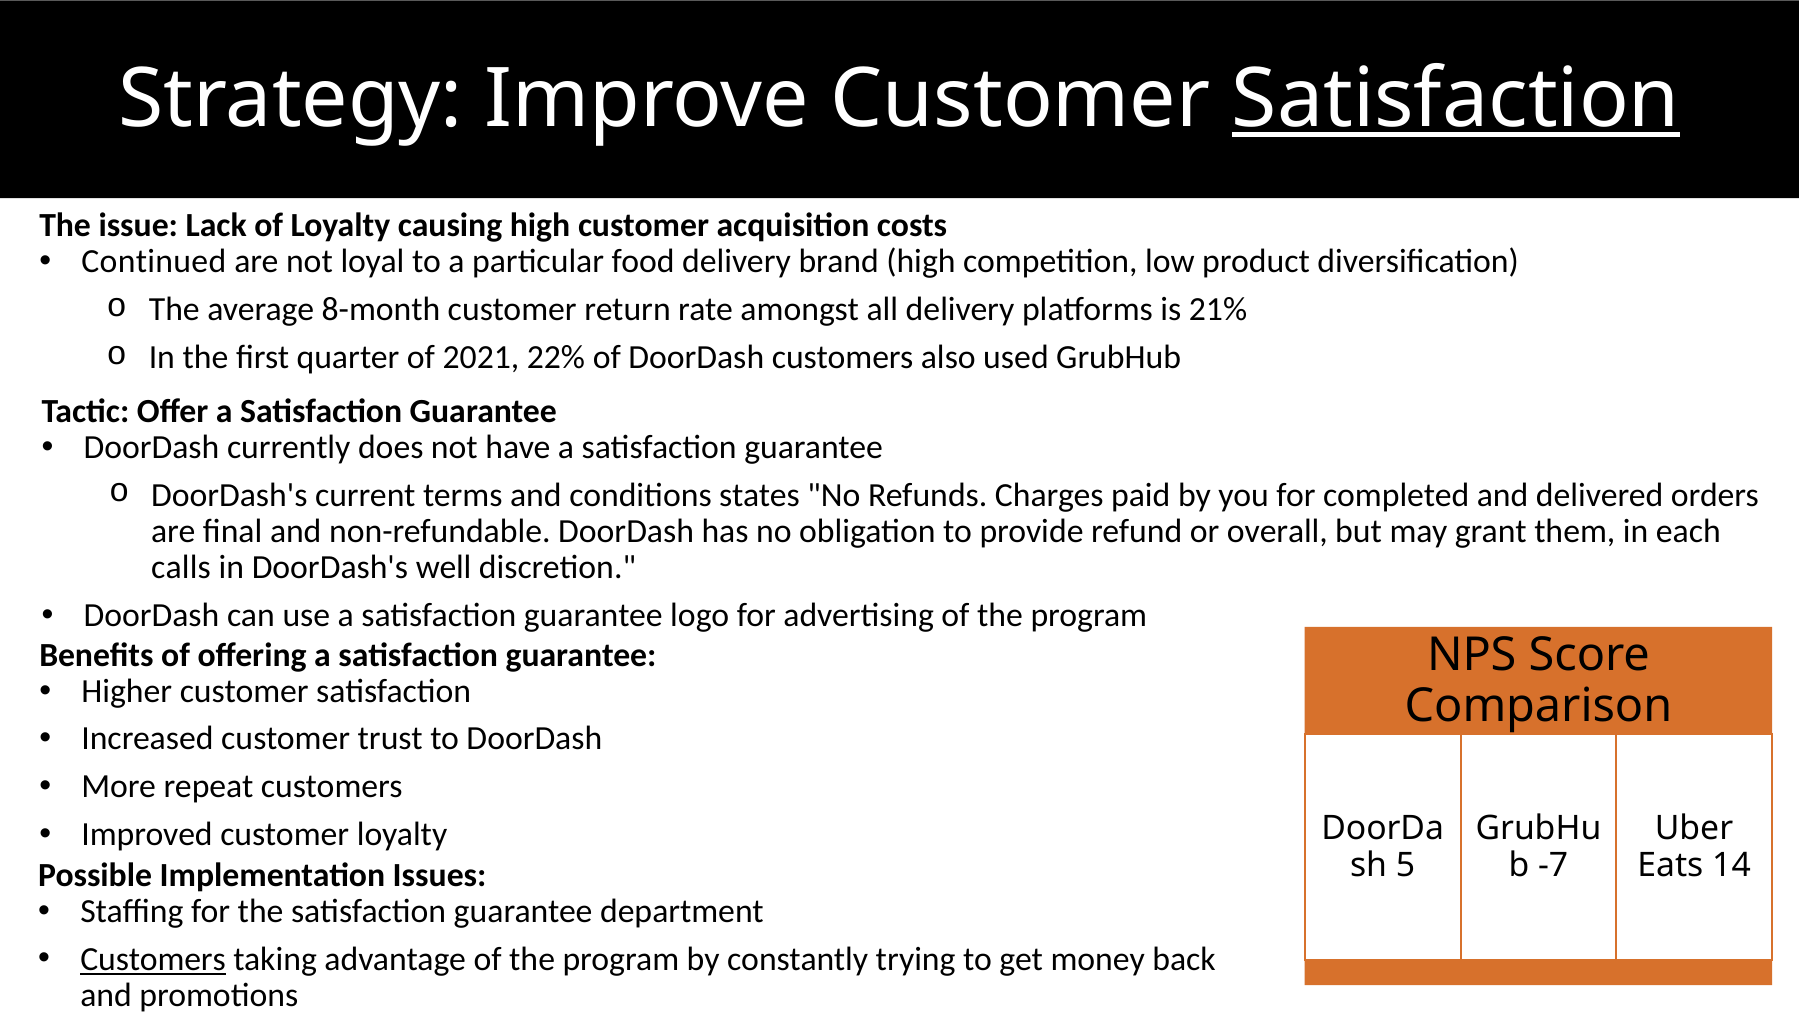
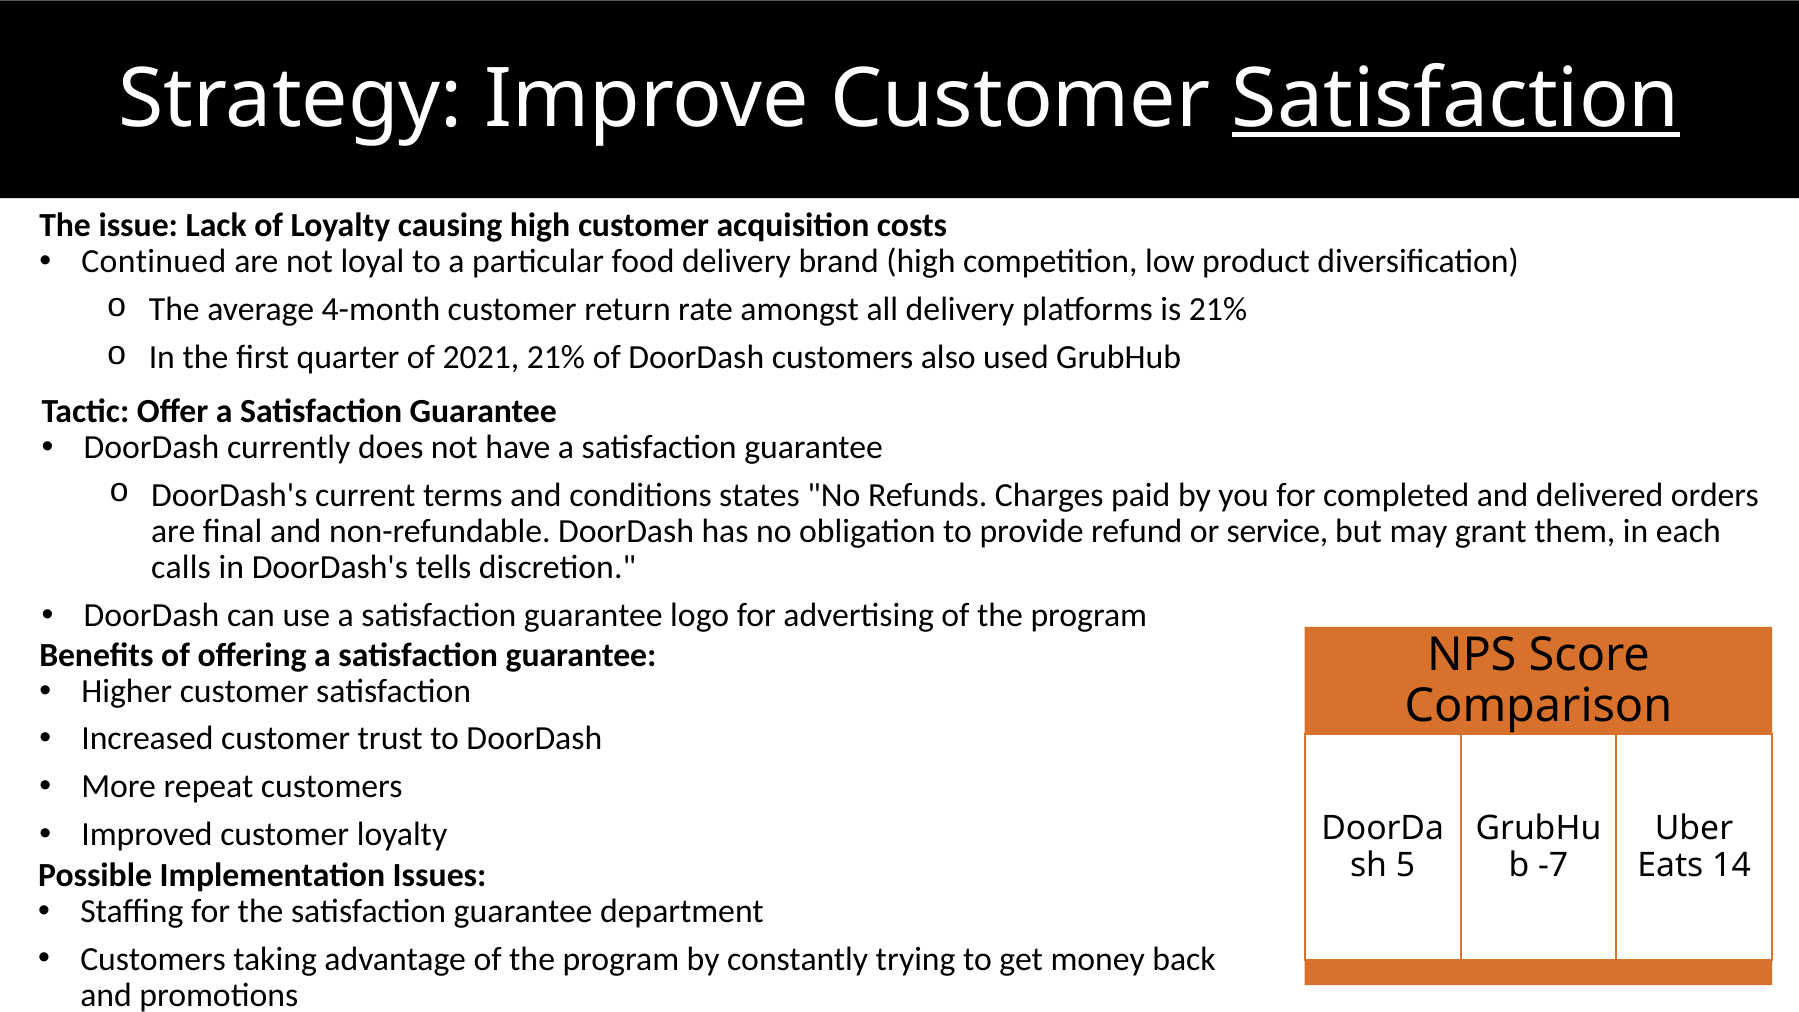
8-month: 8-month -> 4-month (381, 309)
2021 22%: 22% -> 21% (556, 357)
overall: overall -> service (1277, 531)
well: well -> tells (444, 568)
Customers underline: present -> none (153, 959)
